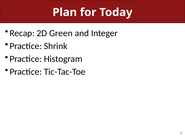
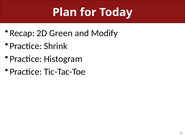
Integer: Integer -> Modify (104, 33)
